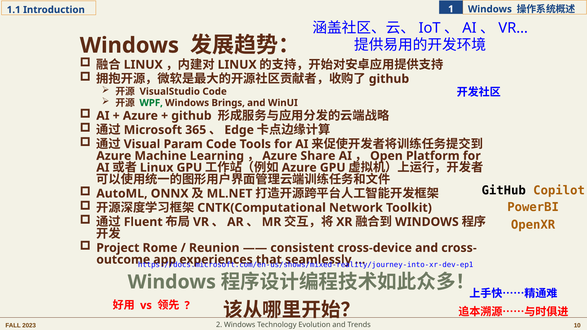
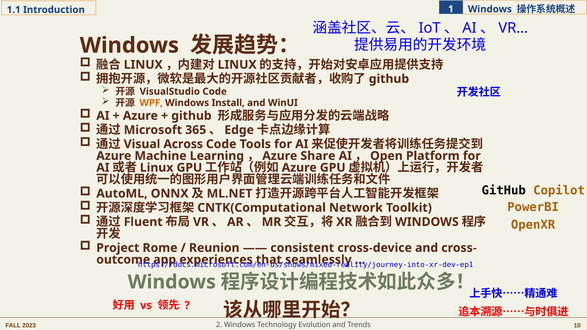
WPF colour: green -> orange (151, 103)
Brings: Brings -> Install (228, 103)
Param: Param -> Across (183, 144)
